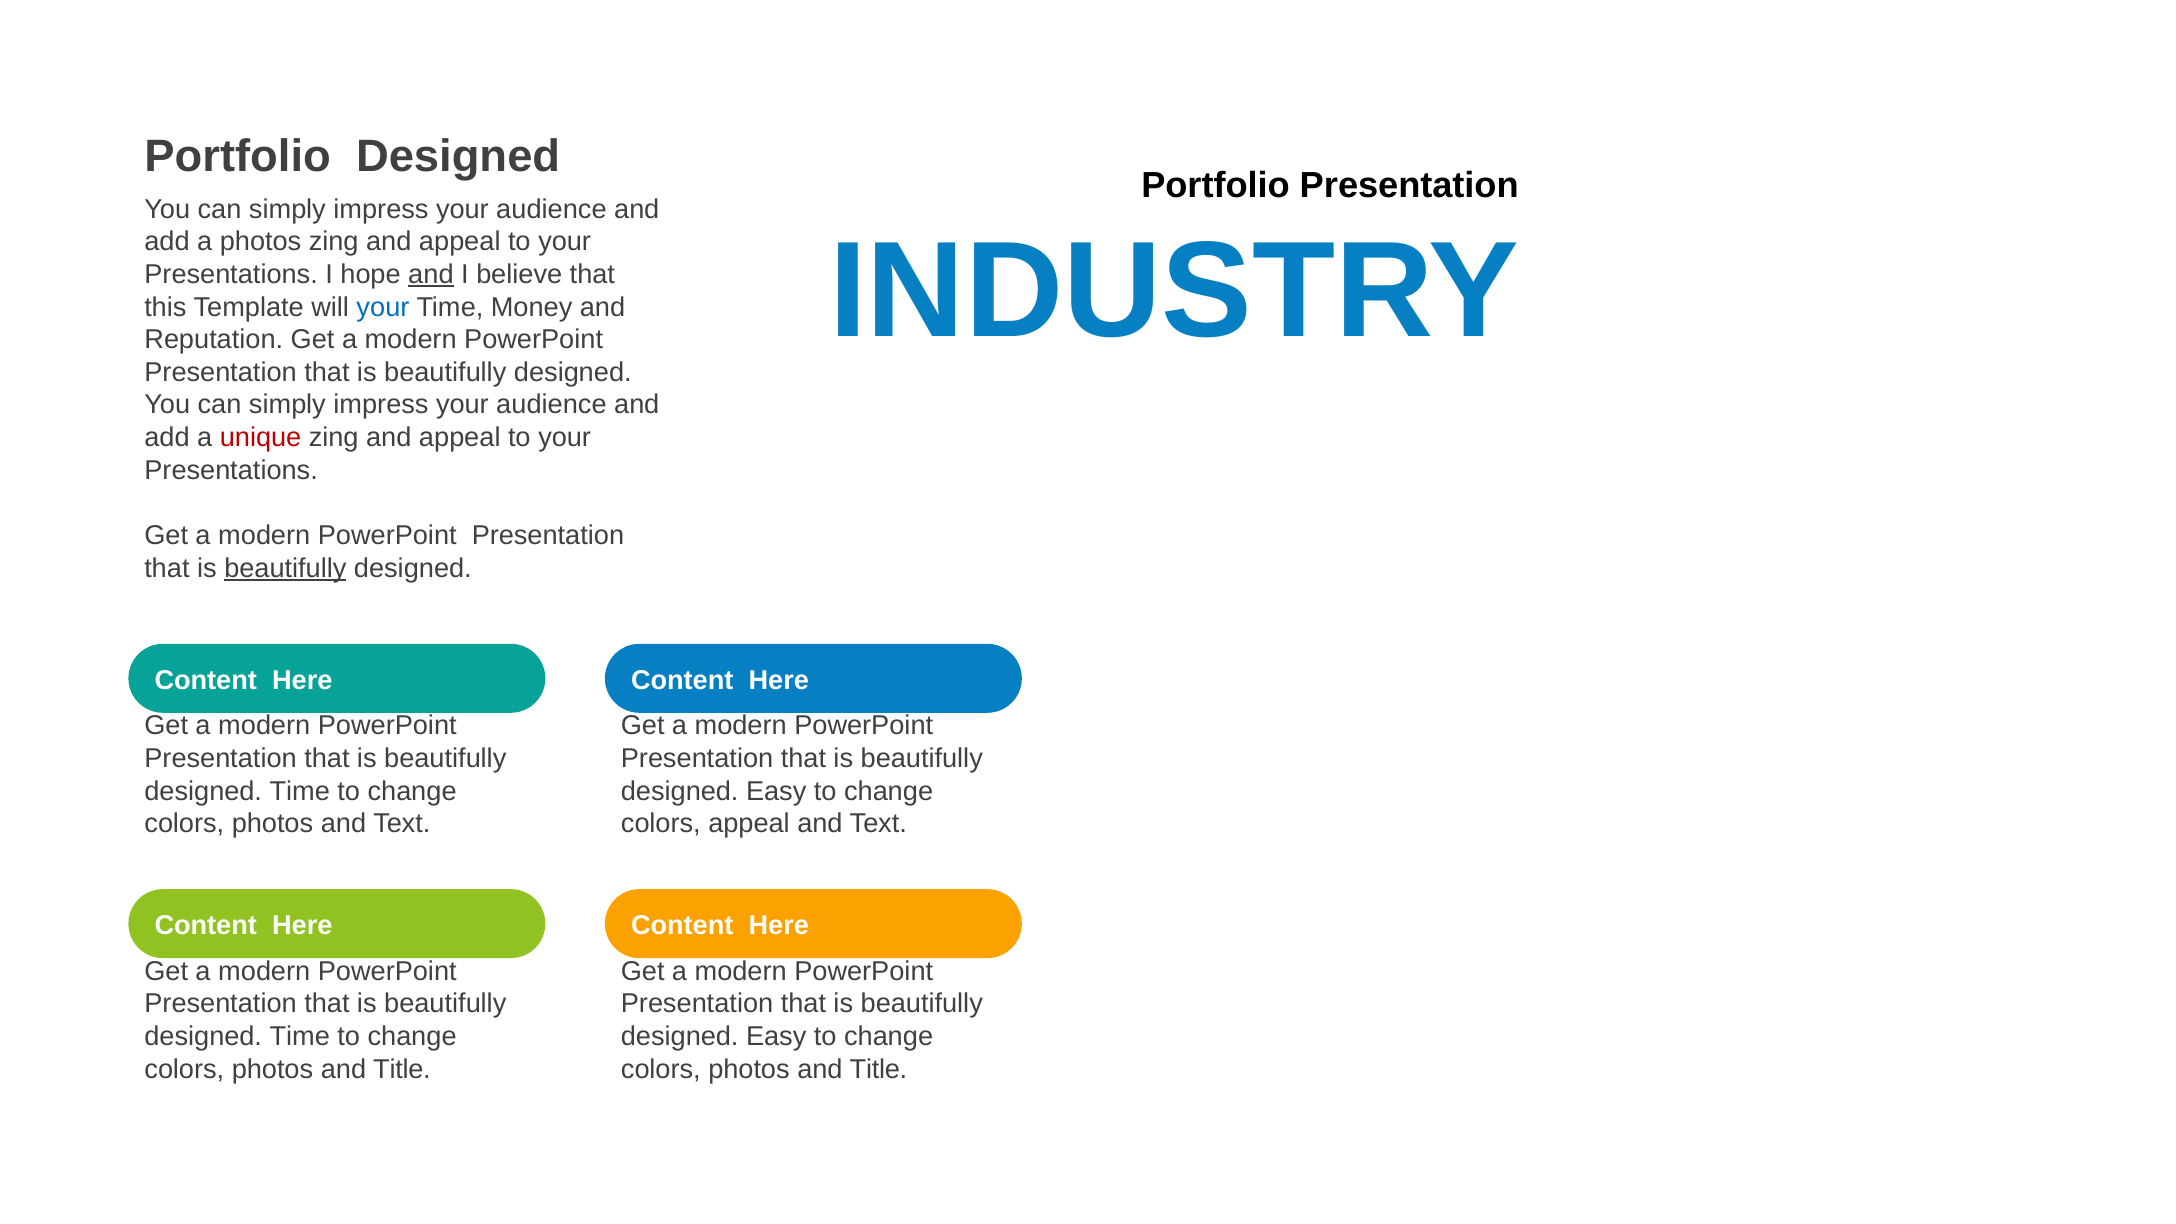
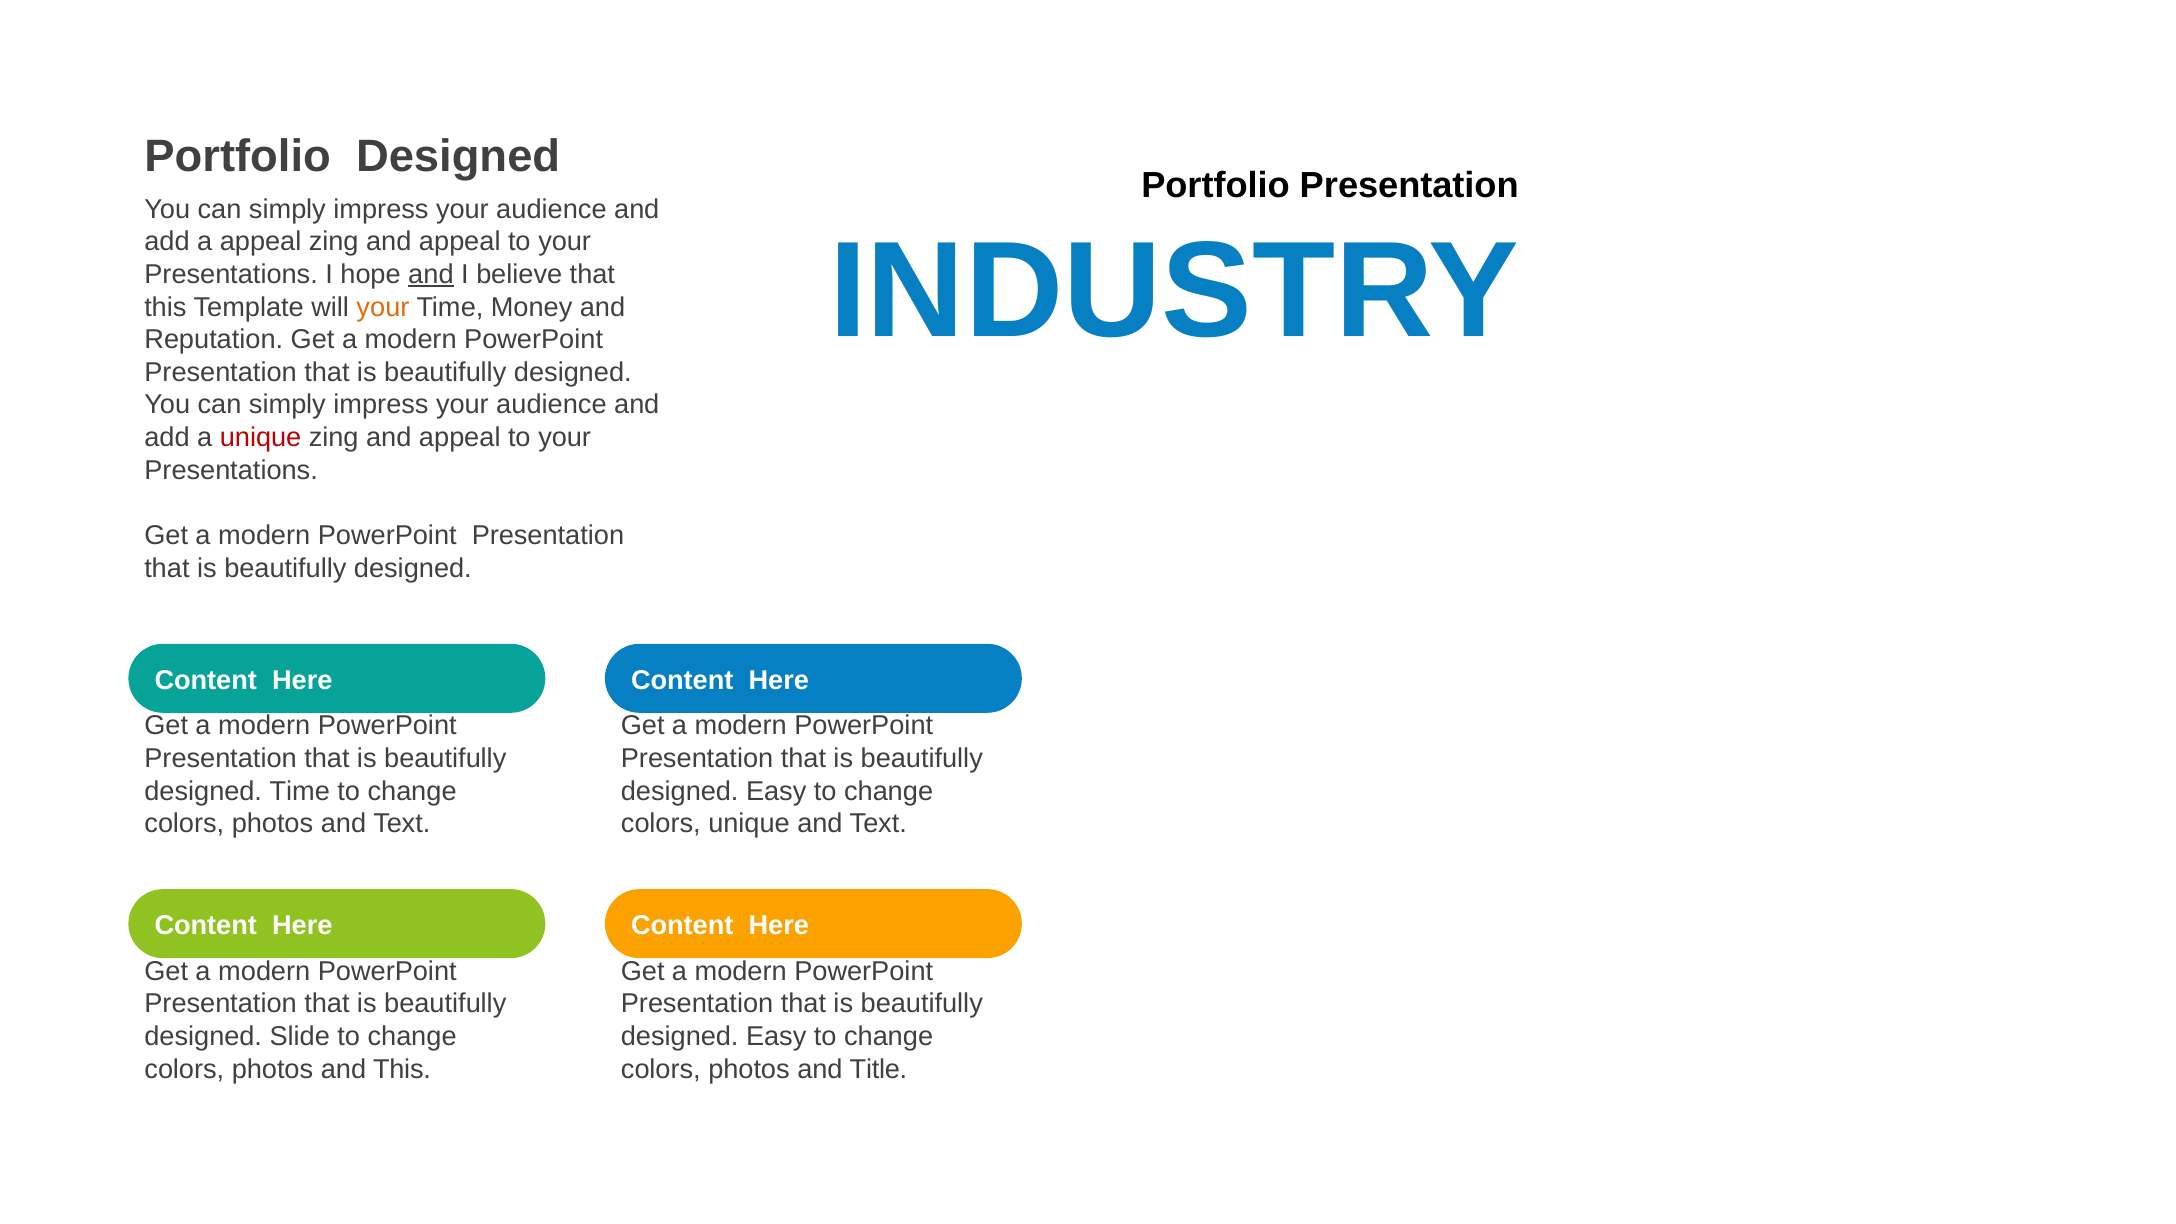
a photos: photos -> appeal (261, 242)
your colour: blue -> orange (383, 307)
beautifully underline: present -> none (285, 568)
colors appeal: appeal -> unique (749, 824)
Time: Time -> Slide (300, 1036)
Title: Title -> This (402, 1069)
